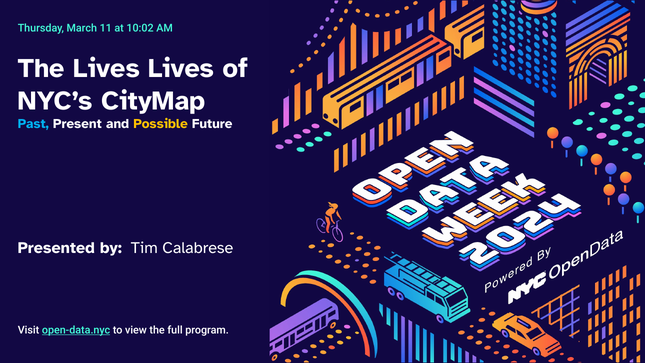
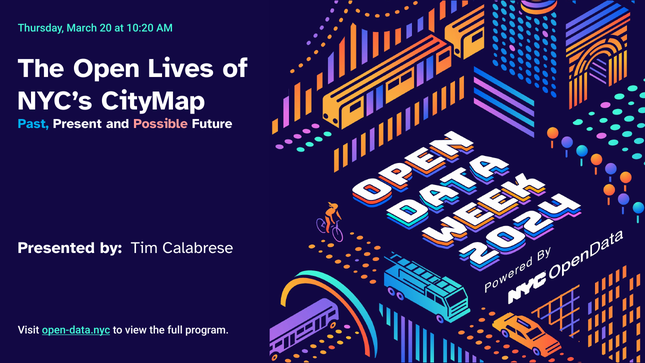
11: 11 -> 20 (106, 28)
10:02: 10:02 -> 10:20 (140, 28)
The Lives: Lives -> Open (107, 68)
Possible colour: yellow -> pink (161, 124)
